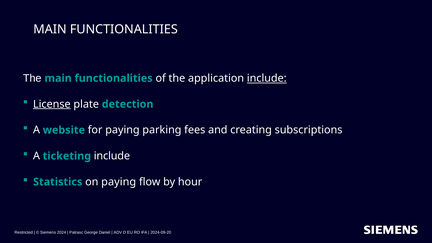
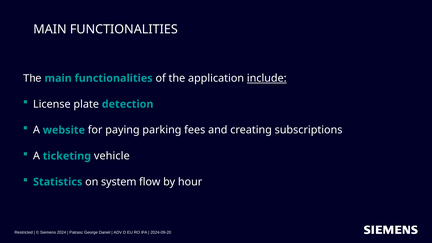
License underline: present -> none (52, 104)
ticketing include: include -> vehicle (112, 156)
on paying: paying -> system (119, 182)
